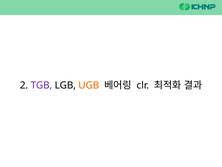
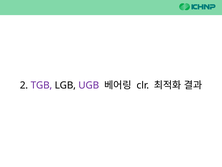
UGB colour: orange -> purple (89, 85)
